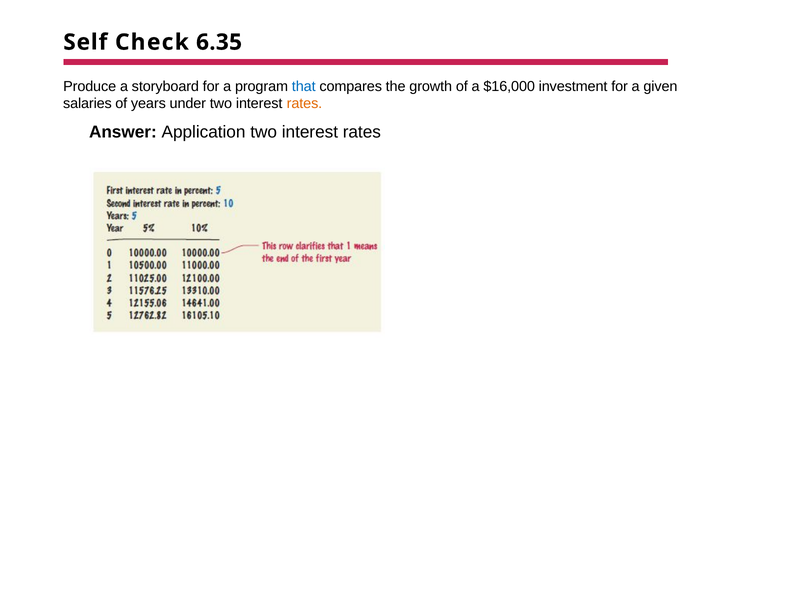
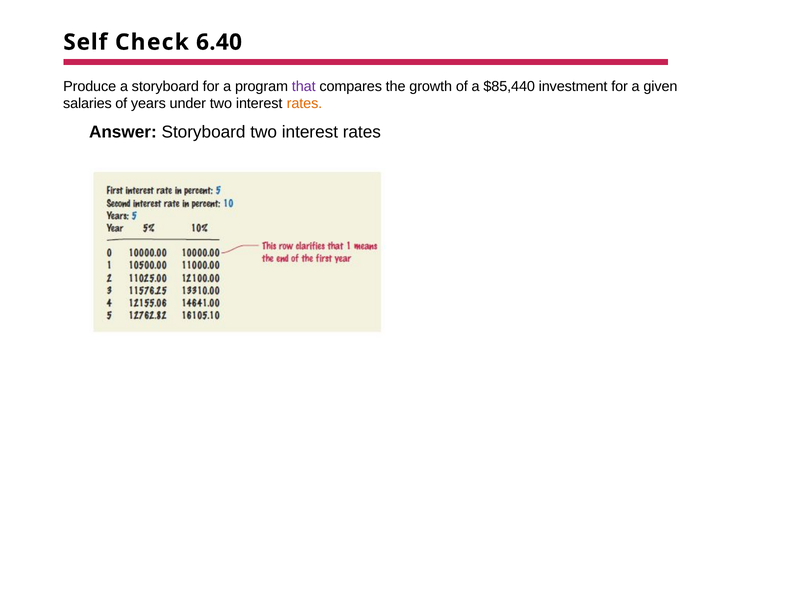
6.35: 6.35 -> 6.40 (219, 42)
that colour: blue -> purple (304, 87)
$16,000: $16,000 -> $85,440 (509, 87)
Answer Application: Application -> Storyboard (204, 132)
